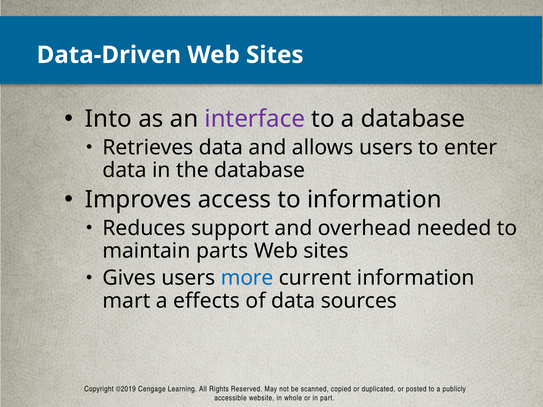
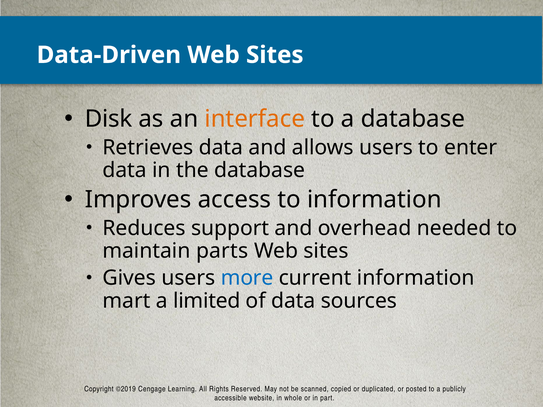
Into: Into -> Disk (109, 119)
interface colour: purple -> orange (255, 119)
effects: effects -> limited (207, 301)
